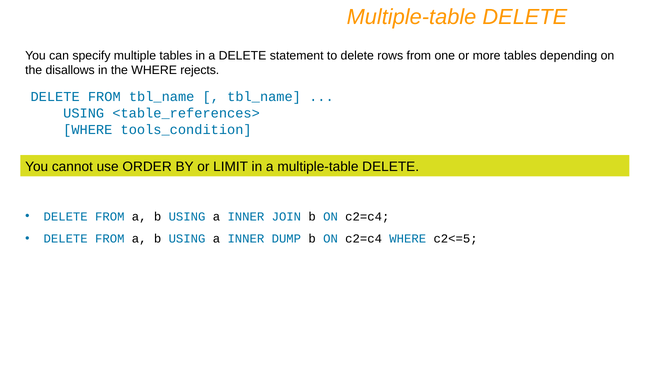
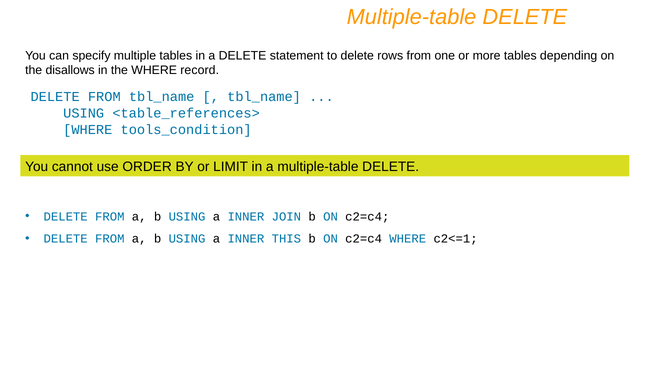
rejects: rejects -> record (200, 70)
DUMP: DUMP -> THIS (286, 239)
c2<=5: c2<=5 -> c2<=1 (456, 239)
